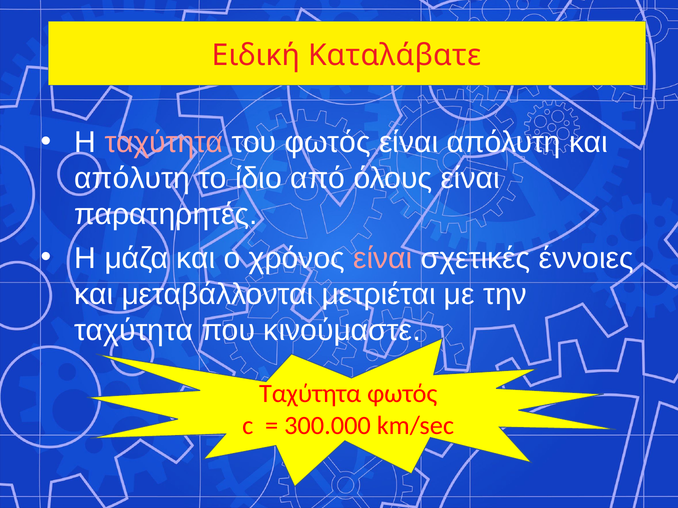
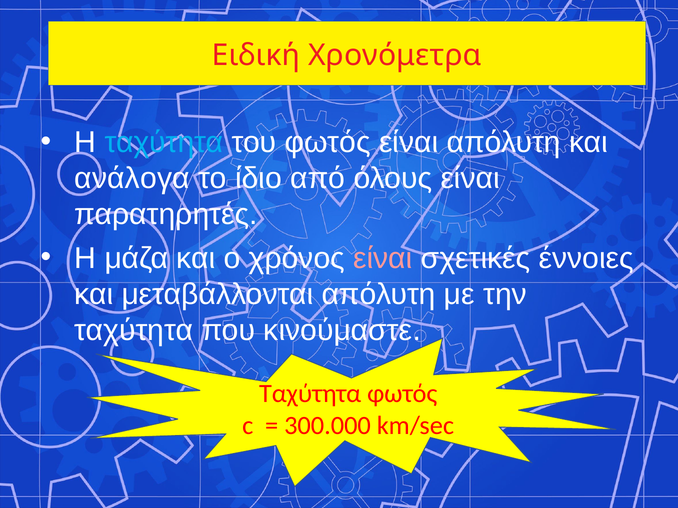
Καταλάβατε: Καταλάβατε -> Χρονόμετρα (395, 55)
ταχύτητα colour: pink -> light blue (164, 142)
απόλυτη: απόλυτη -> ανάλογα (132, 178)
μεταβάλλονται μετριέται: μετριέται -> απόλυτη (379, 295)
